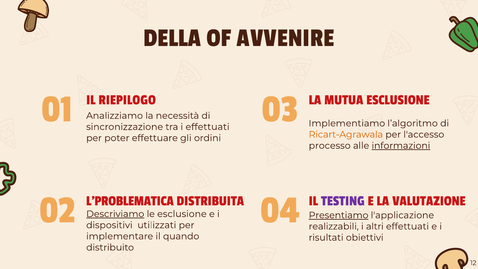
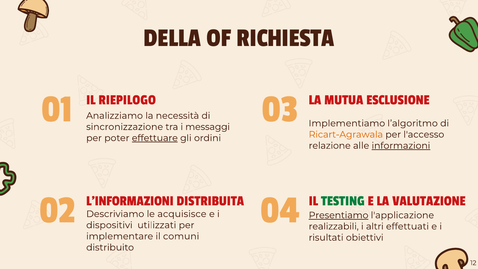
AVVENIRE: AVVENIRE -> RICHIESTA (286, 37)
i effettuati: effettuati -> messaggi (208, 127)
effettuare underline: none -> present (155, 138)
processo: processo -> relazione (330, 146)
TESTING colour: purple -> green (343, 201)
L’PROBLEMATICA: L’PROBLEMATICA -> L’INFORMAZIONI (130, 201)
Descriviamo underline: present -> none (115, 214)
le esclusione: esclusione -> acquisisce (182, 214)
quando: quando -> comuni (181, 236)
